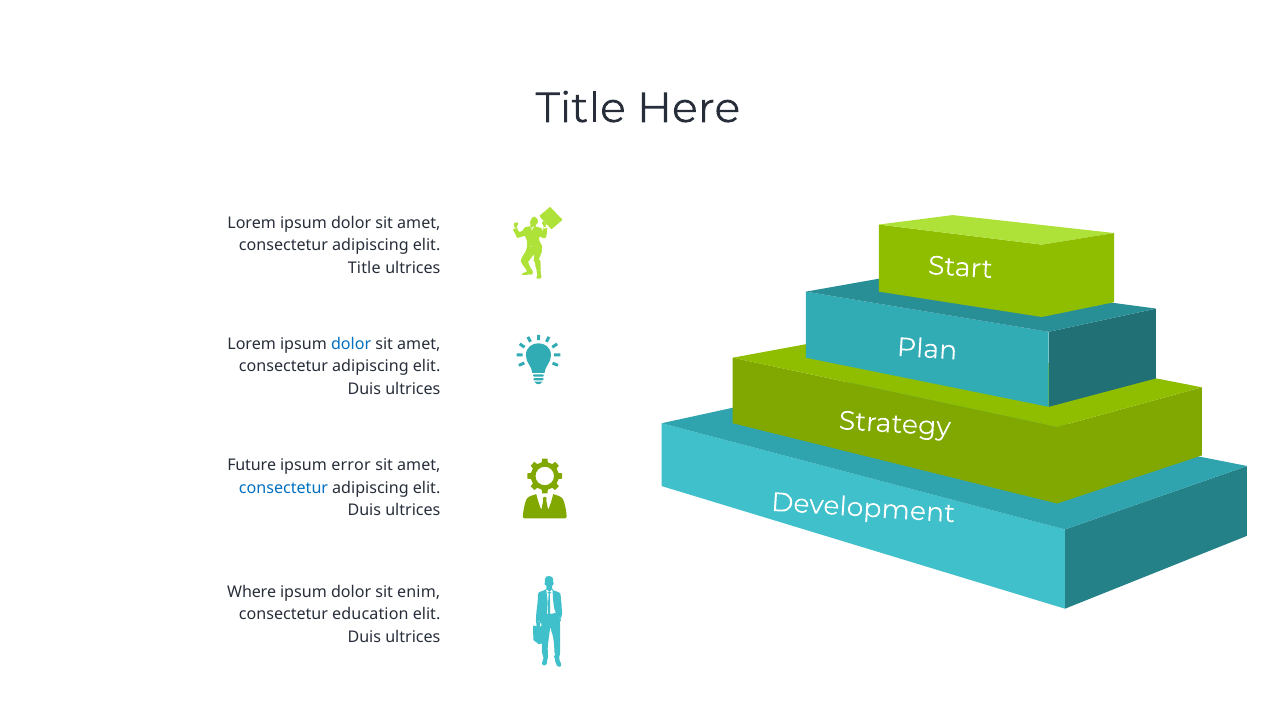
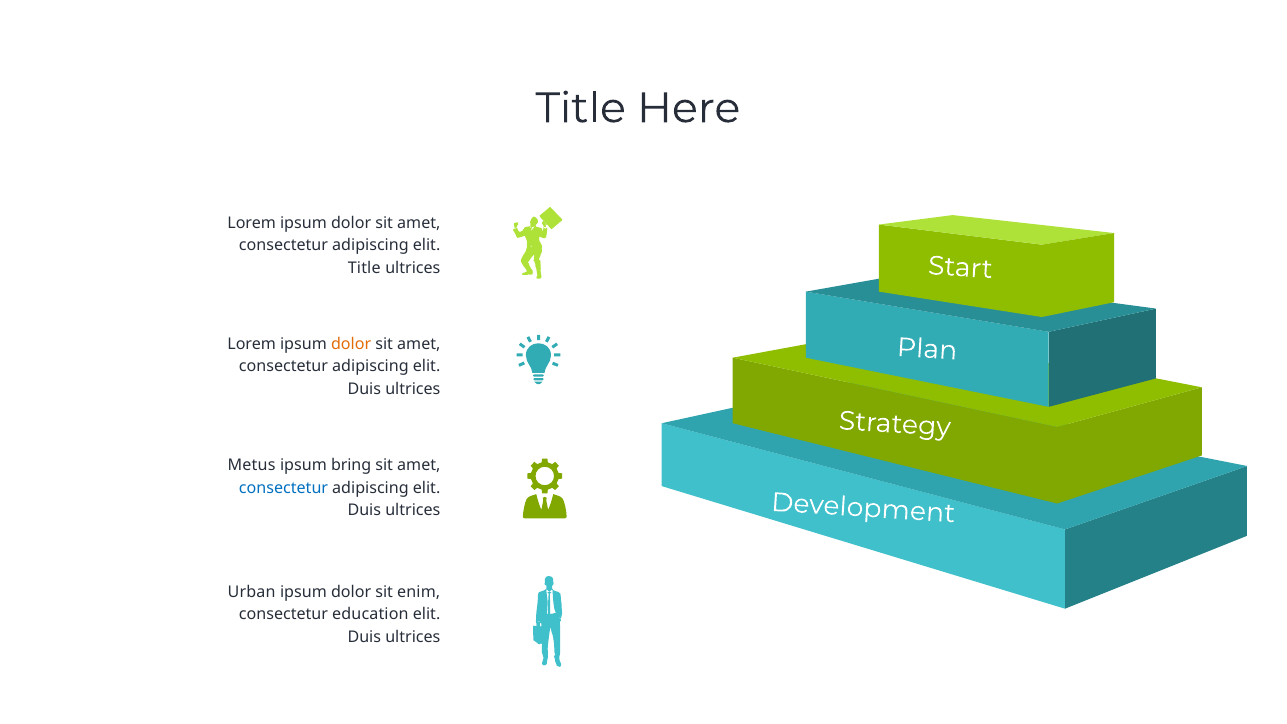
dolor colour: blue -> orange (351, 344)
Future: Future -> Metus (252, 465)
error: error -> bring (351, 465)
Where: Where -> Urban (252, 592)
